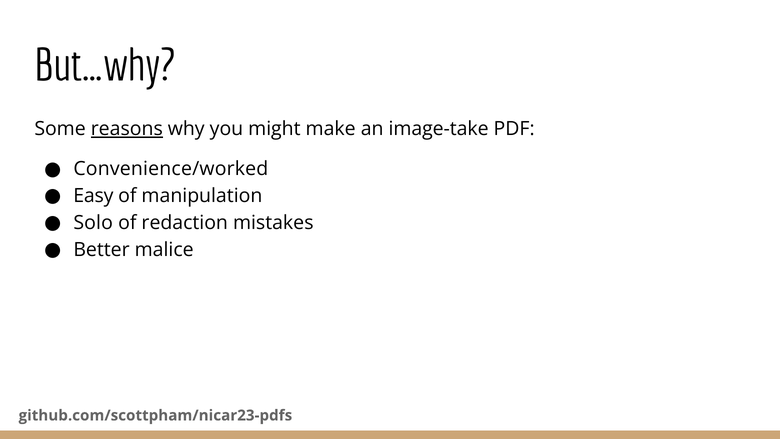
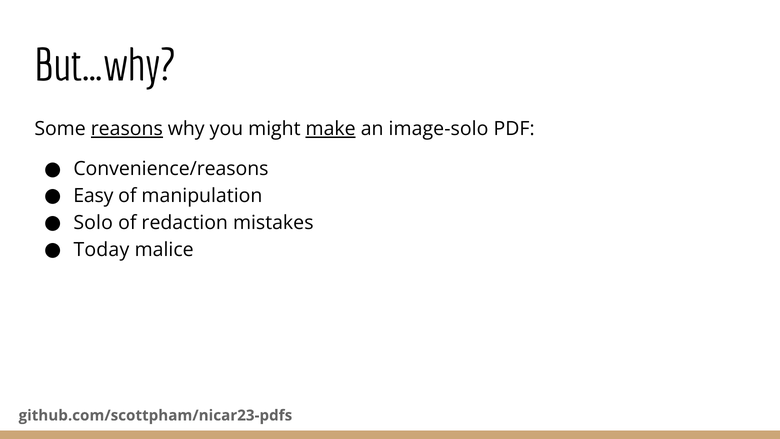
make underline: none -> present (331, 129)
image-take: image-take -> image-solo (439, 129)
Convenience/worked: Convenience/worked -> Convenience/reasons (171, 169)
Better: Better -> Today (101, 249)
